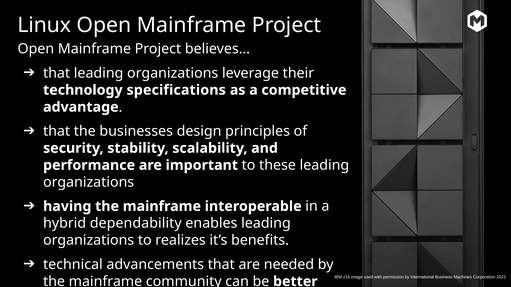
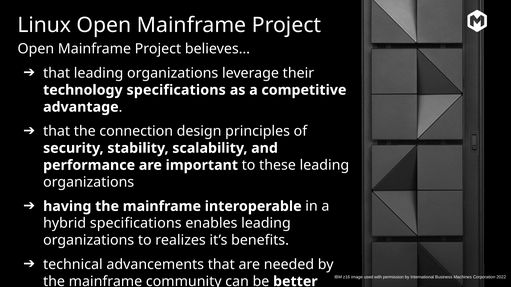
businesses: businesses -> connection (136, 131)
hybrid dependability: dependability -> specifications (136, 224)
